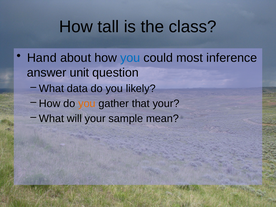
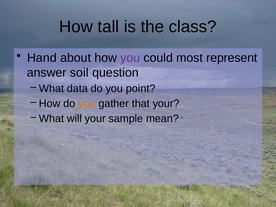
you colour: blue -> purple (130, 58)
inference: inference -> represent (232, 58)
unit: unit -> soil (79, 73)
likely: likely -> point (141, 88)
